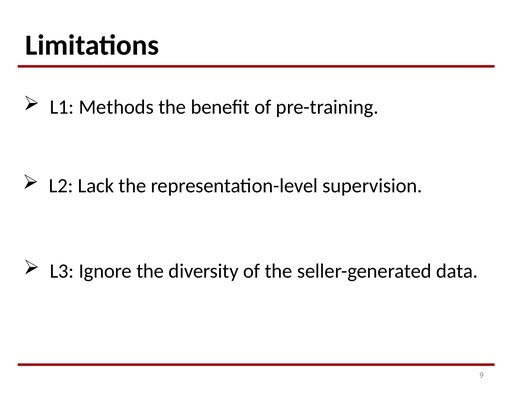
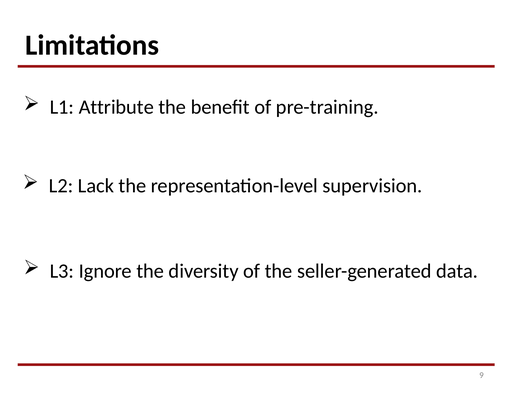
Methods: Methods -> Attribute (116, 107)
